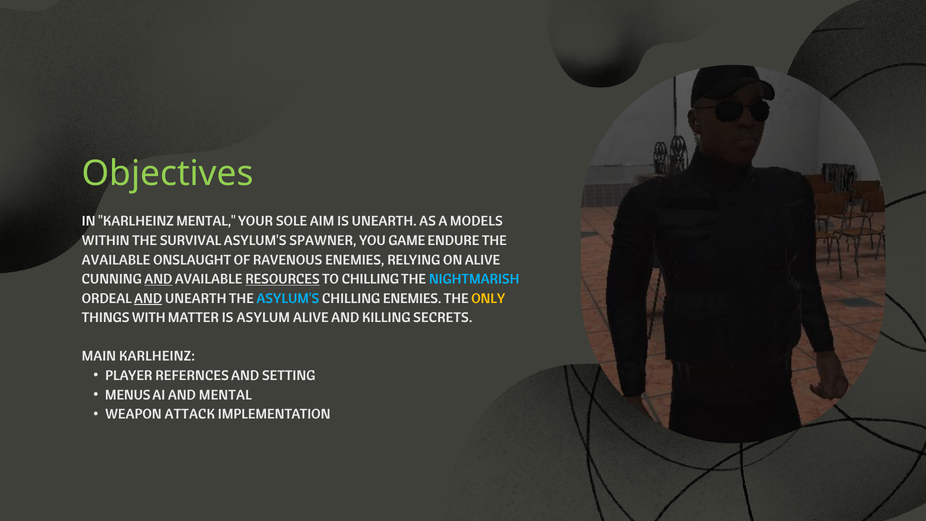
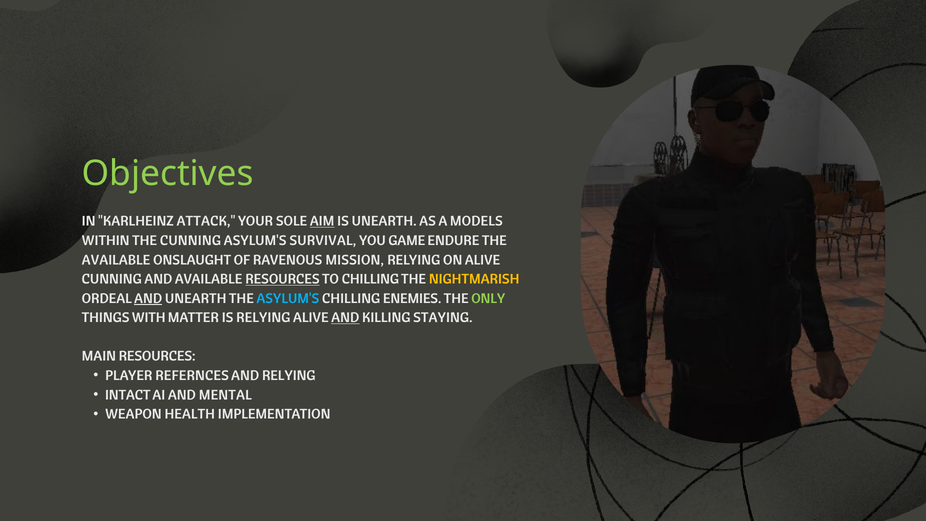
KARLHEINZ MENTAL: MENTAL -> ATTACK (206, 221)
AIM underline: none -> present (322, 221)
THE SURVIVAL: SURVIVAL -> CUNNING (190, 241)
SPAWNER: SPAWNER -> SURVIVAL (323, 241)
RAVENOUS ENEMIES: ENEMIES -> MISSION (355, 260)
AND underline: present -> none (158, 279)
NIGHTMARISH colour: light blue -> yellow (474, 279)
ONLY colour: yellow -> light green (488, 298)
IS ASYLUM: ASYLUM -> RELYING (263, 318)
AND underline: none -> present (345, 318)
SECRETS: SECRETS -> STAYING (443, 318)
MAIN KARLHEINZ: KARLHEINZ -> RESOURCES (157, 356)
AND SETTING: SETTING -> RELYING (289, 376)
MENUS: MENUS -> INTACT (128, 395)
ATTACK: ATTACK -> HEALTH (190, 414)
